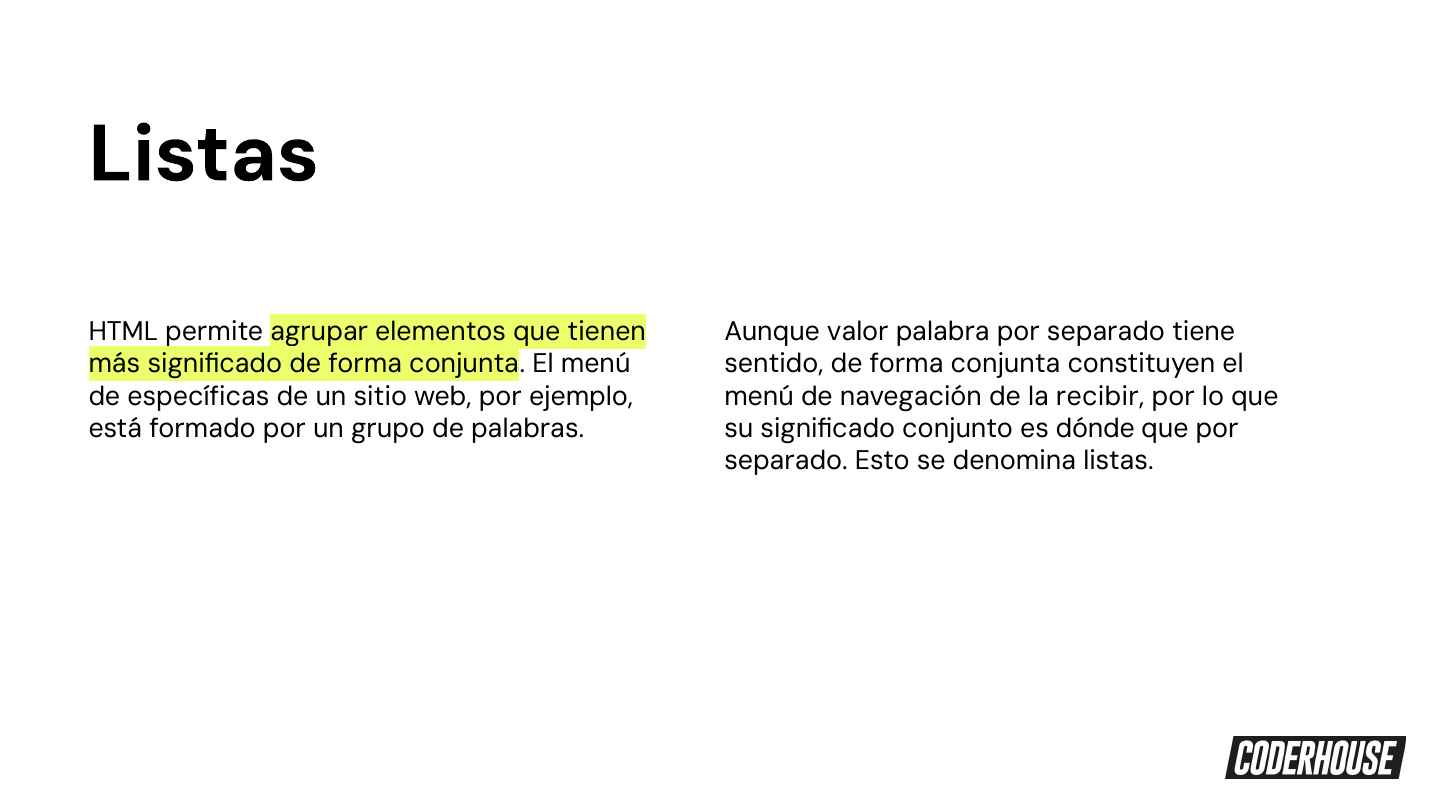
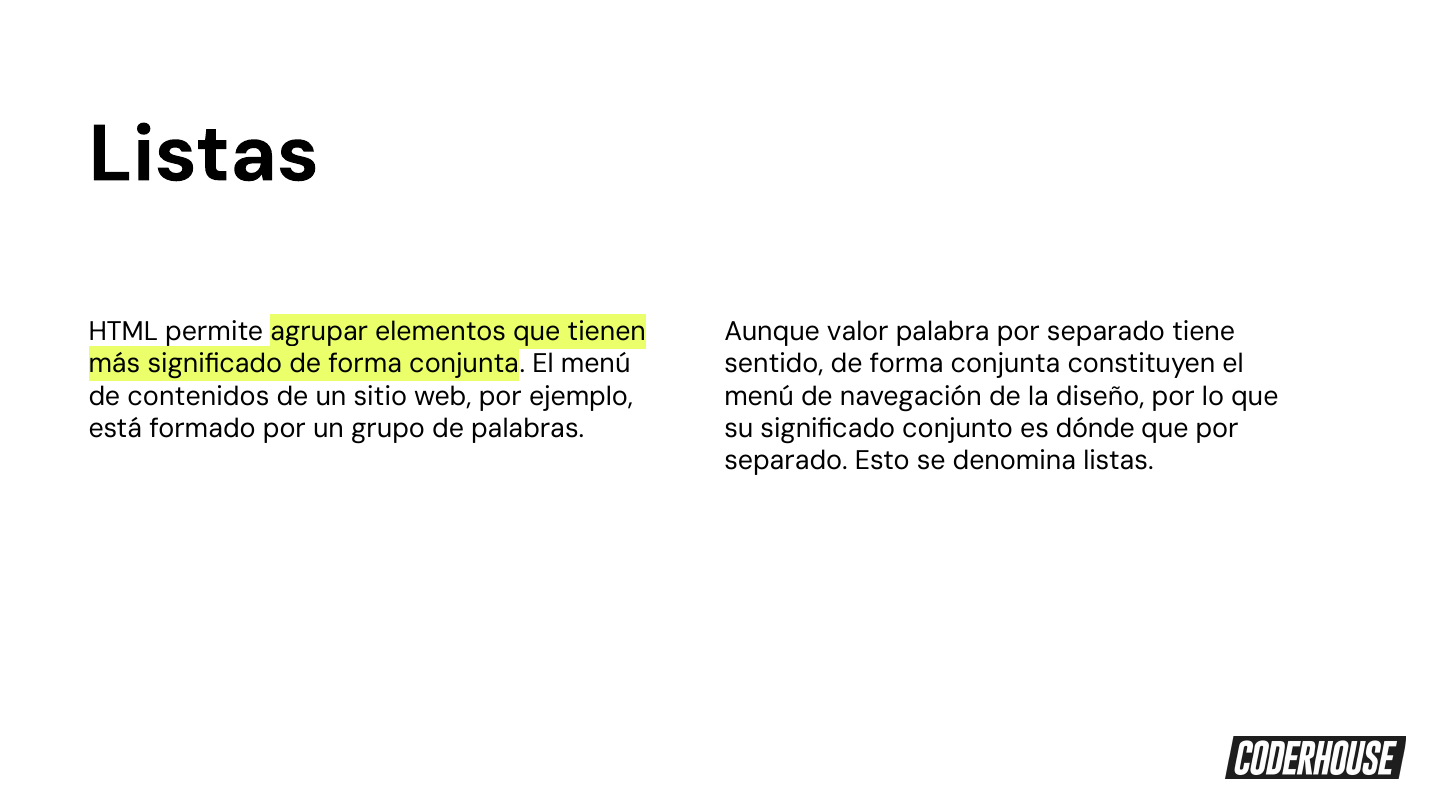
específicas: específicas -> contenidos (198, 396)
recibir: recibir -> diseño (1100, 396)
